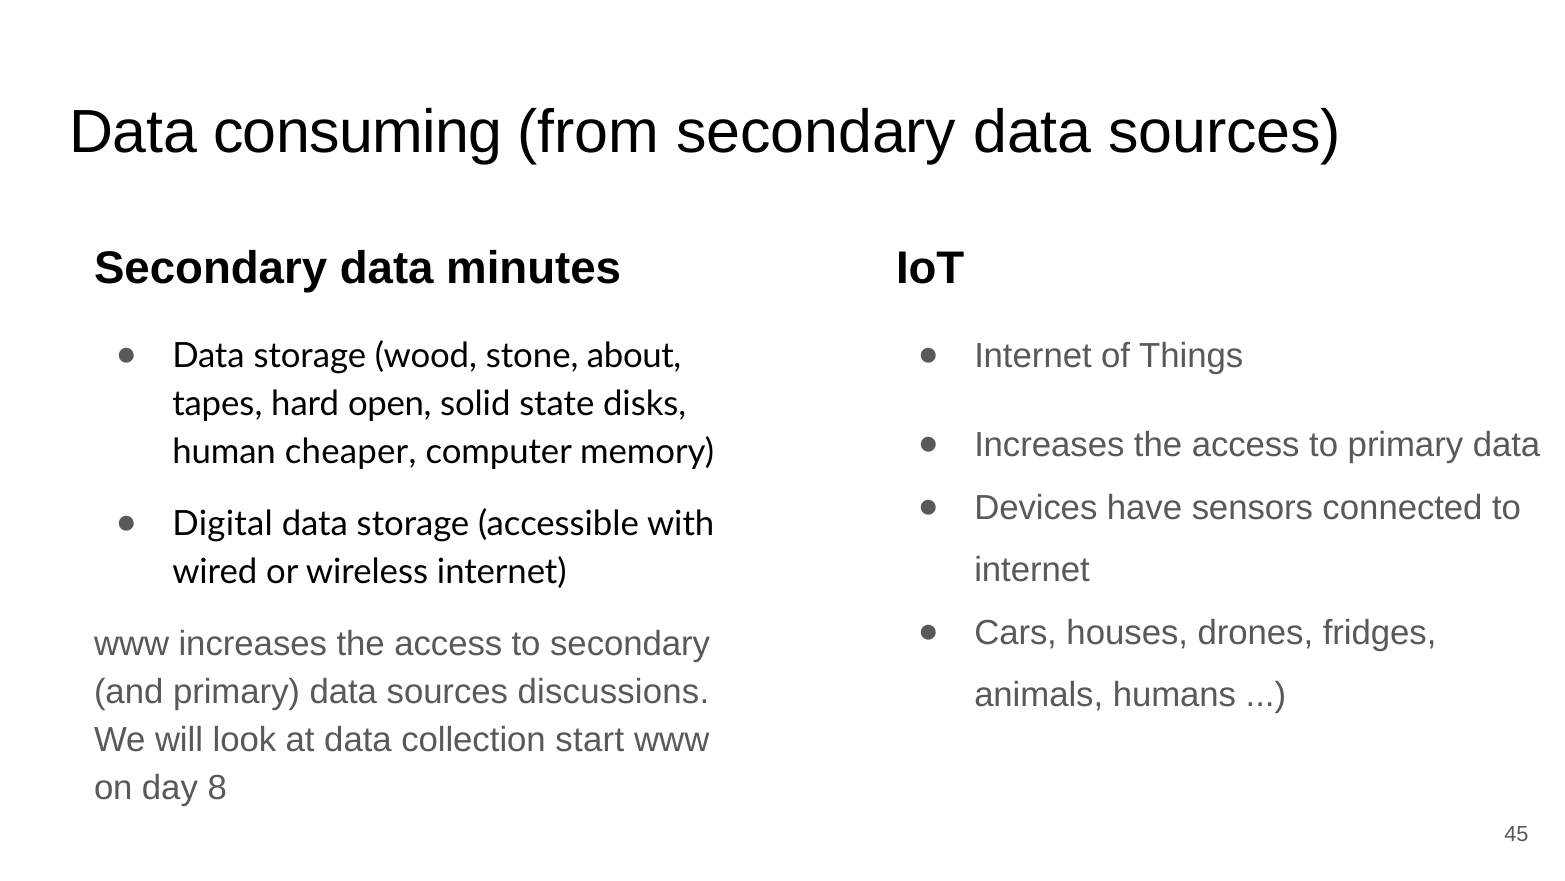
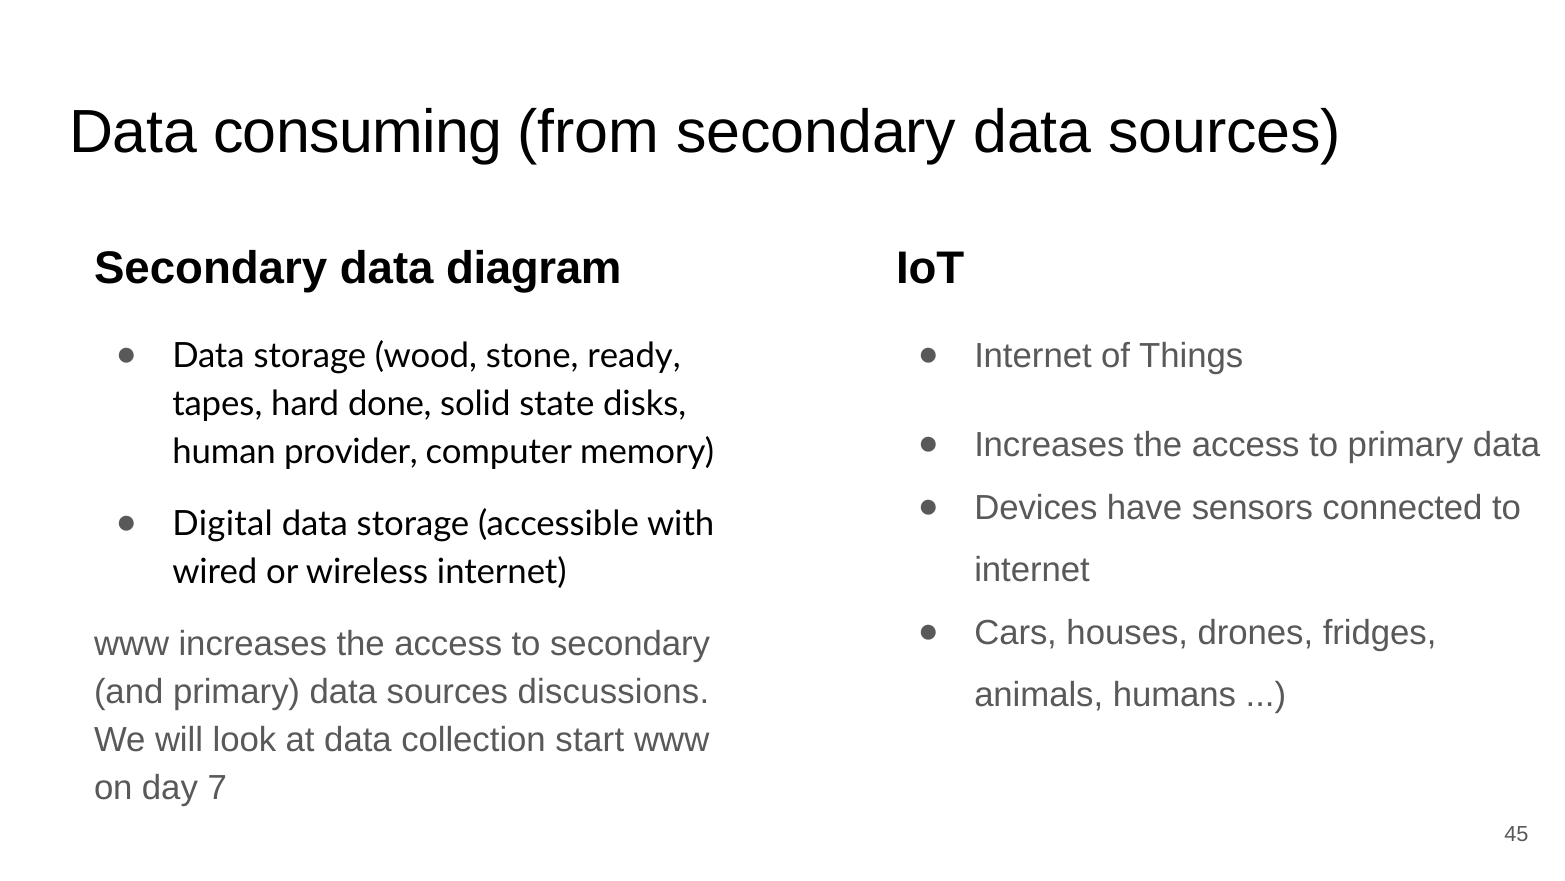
minutes: minutes -> diagram (534, 268)
about: about -> ready (634, 356)
open: open -> done (390, 404)
cheaper: cheaper -> provider (351, 452)
8: 8 -> 7 (217, 787)
